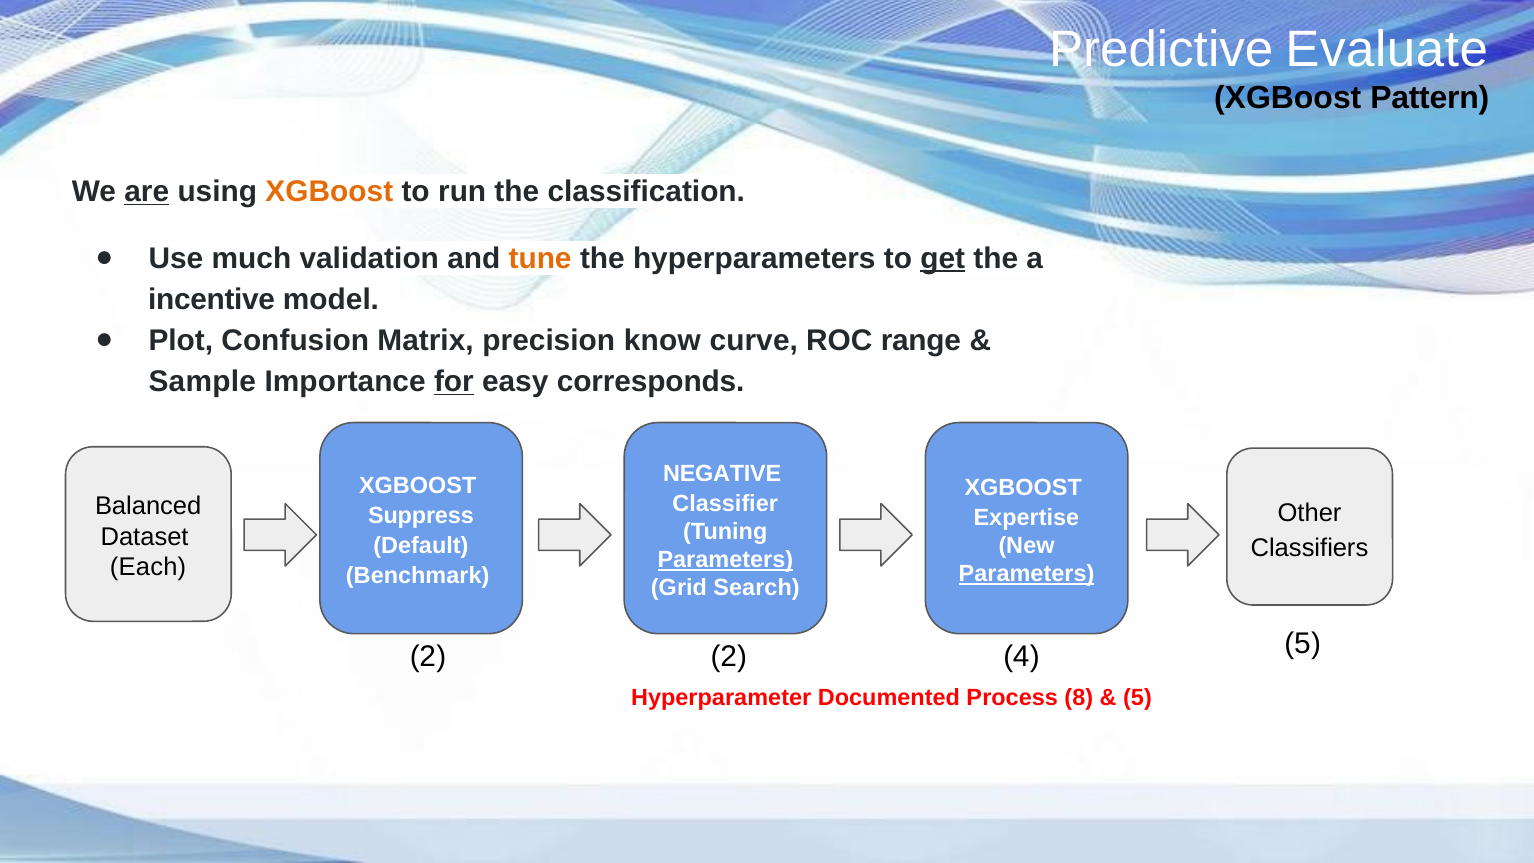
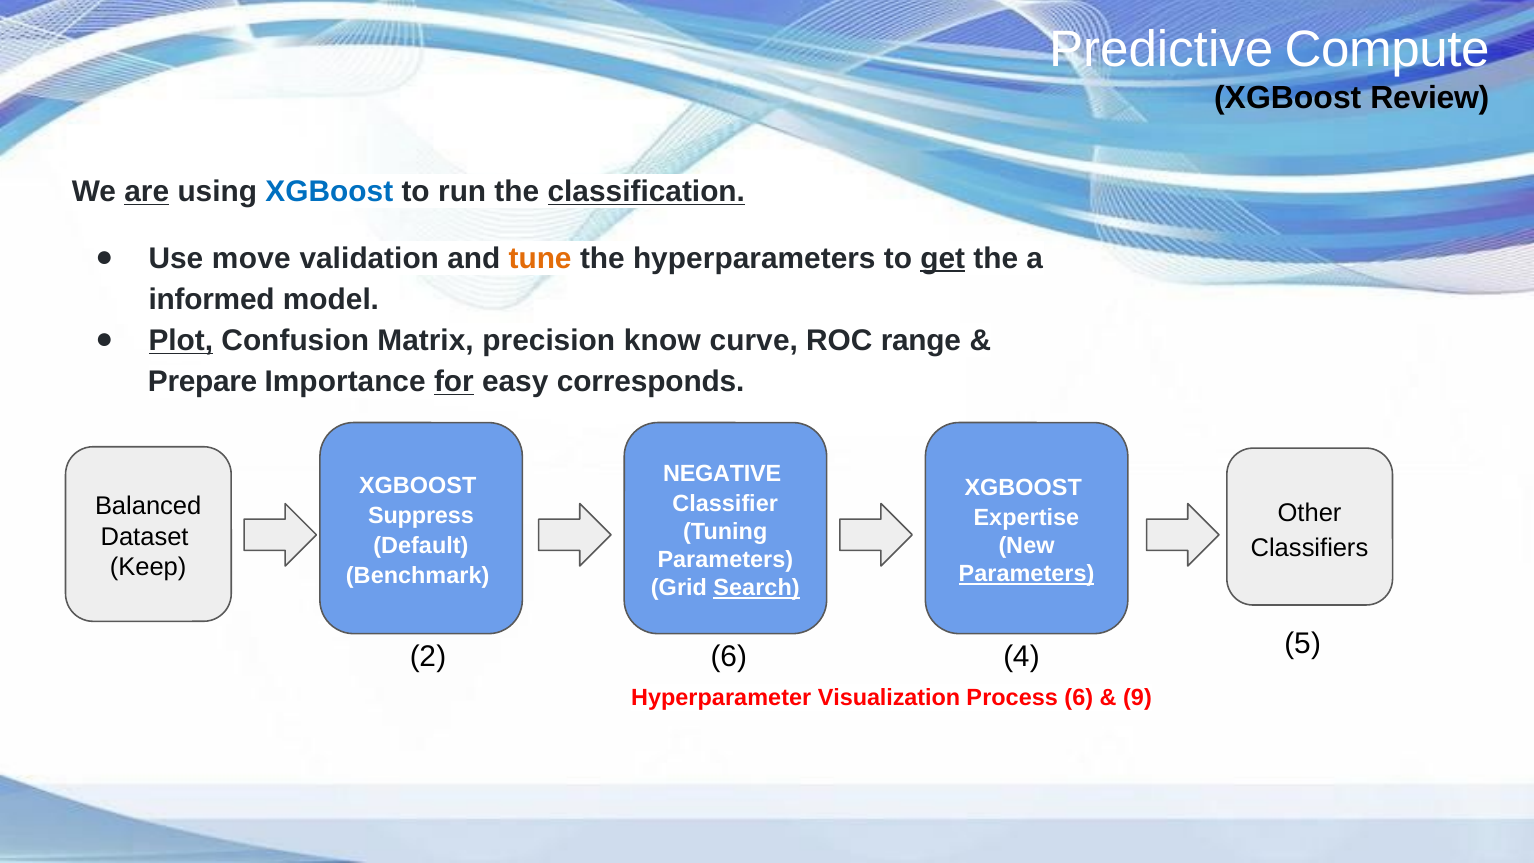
Evaluate: Evaluate -> Compute (1387, 50)
Pattern: Pattern -> Review (1430, 98)
XGBoost colour: orange -> blue (329, 192)
classification underline: none -> present (646, 192)
much: much -> move (251, 258)
incentive: incentive -> informed (212, 299)
Plot underline: none -> present (181, 341)
Sample: Sample -> Prepare (203, 382)
Parameters underline: present -> none (725, 560)
Each: Each -> Keep (148, 567)
Search underline: none -> present (757, 588)
2 2: 2 -> 6 (729, 656)
Documented: Documented -> Visualization (889, 698)
Process 8: 8 -> 6 (1079, 698)
5: 5 -> 9 (1138, 698)
